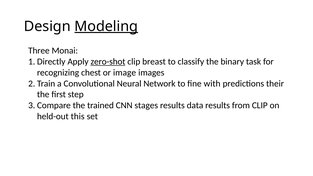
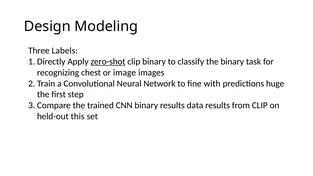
Modeling underline: present -> none (106, 26)
Monai: Monai -> Labels (65, 51)
clip breast: breast -> binary (154, 62)
their: their -> huge (275, 84)
CNN stages: stages -> binary (146, 105)
